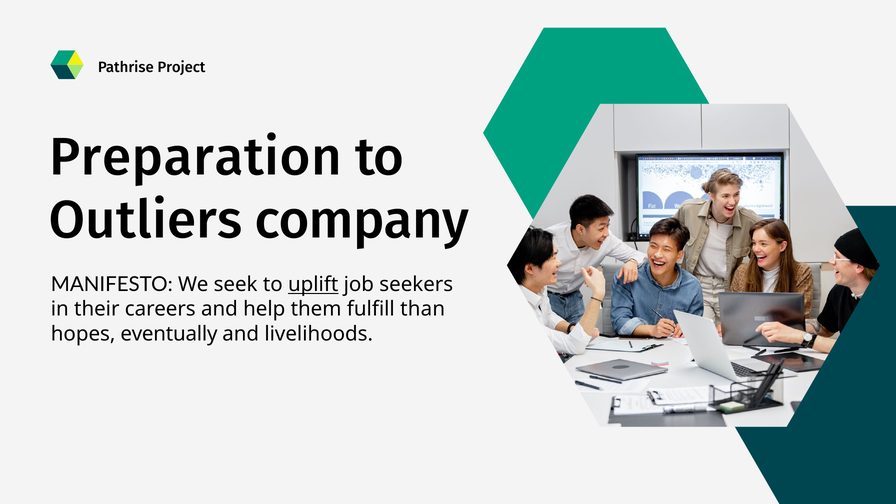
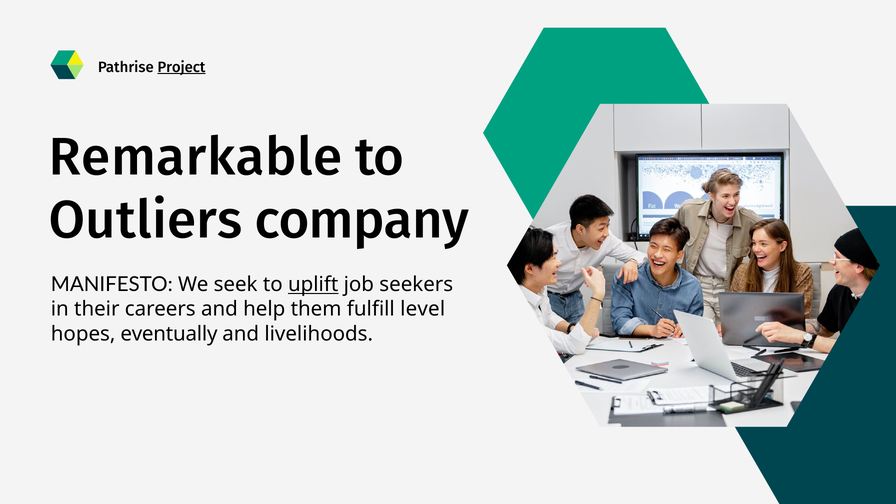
Project underline: none -> present (181, 67)
Preparation: Preparation -> Remarkable (196, 157)
than: than -> level (423, 309)
